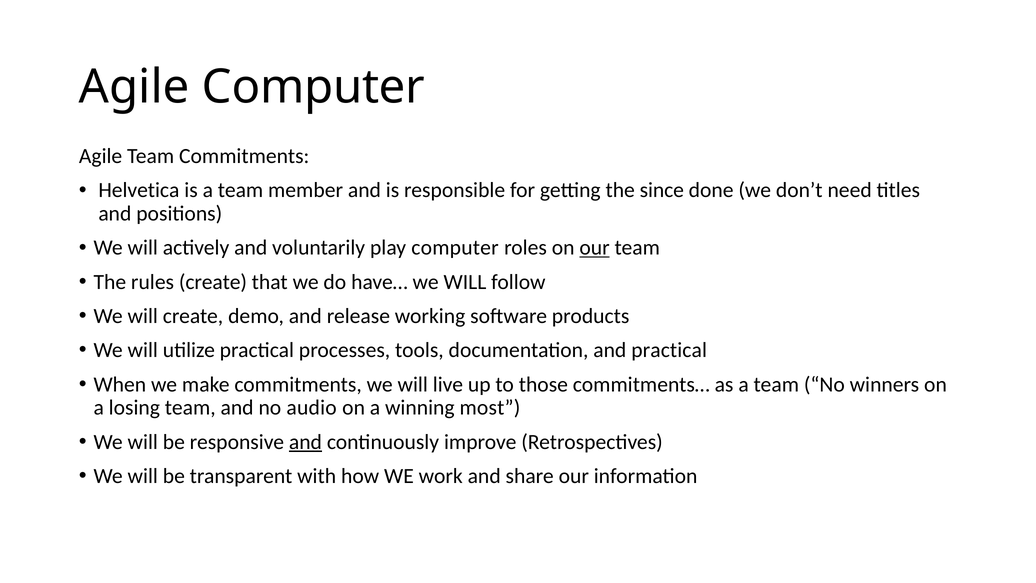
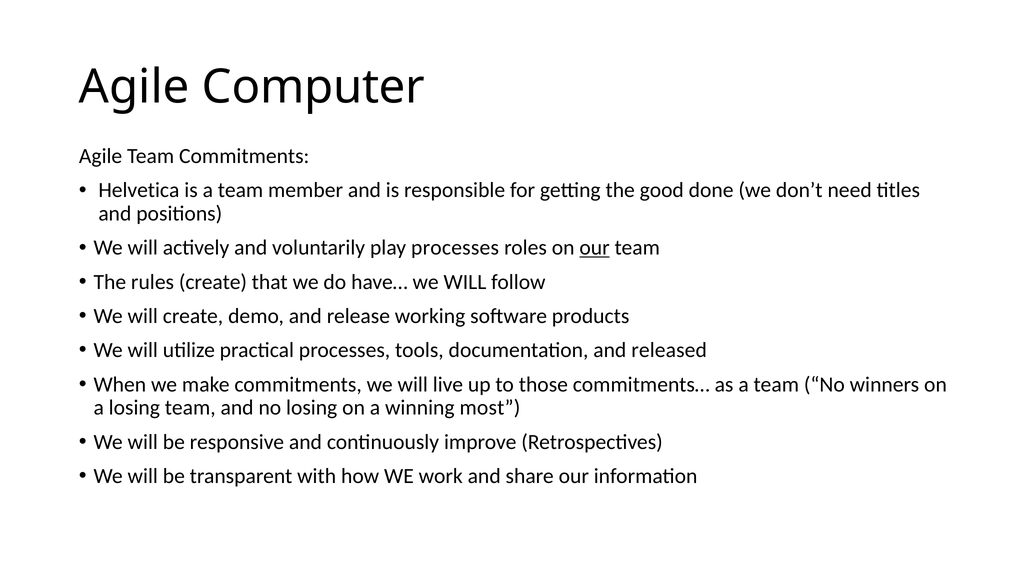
since: since -> good (662, 190)
play computer: computer -> processes (455, 248)
and practical: practical -> released (669, 350)
no audio: audio -> losing (312, 408)
and underline: present -> none (305, 442)
